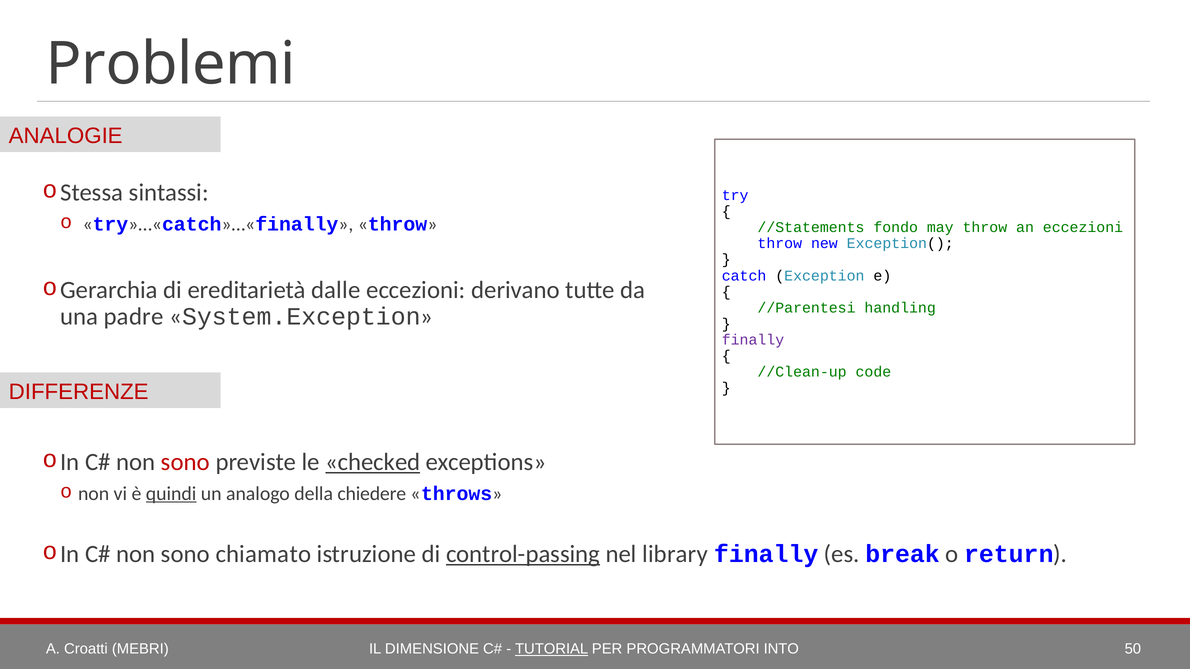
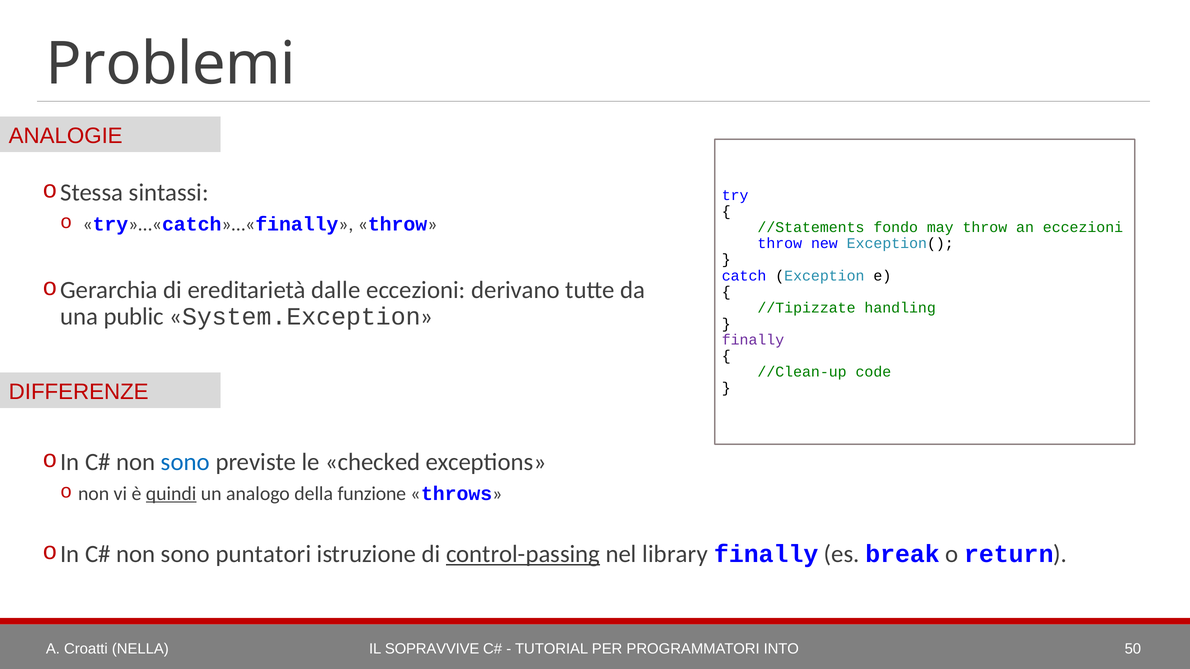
//Parentesi: //Parentesi -> //Tipizzate (807, 308)
padre: padre -> public (134, 317)
sono colour: red -> blue (185, 462)
checked underline: present -> none (373, 462)
chiedere: chiedere -> funzione (372, 494)
chiamato: chiamato -> puntatori (263, 554)
MEBRI: MEBRI -> NELLA (140, 649)
DIMENSIONE: DIMENSIONE -> SOPRAVVIVE (432, 649)
TUTORIAL underline: present -> none (552, 649)
